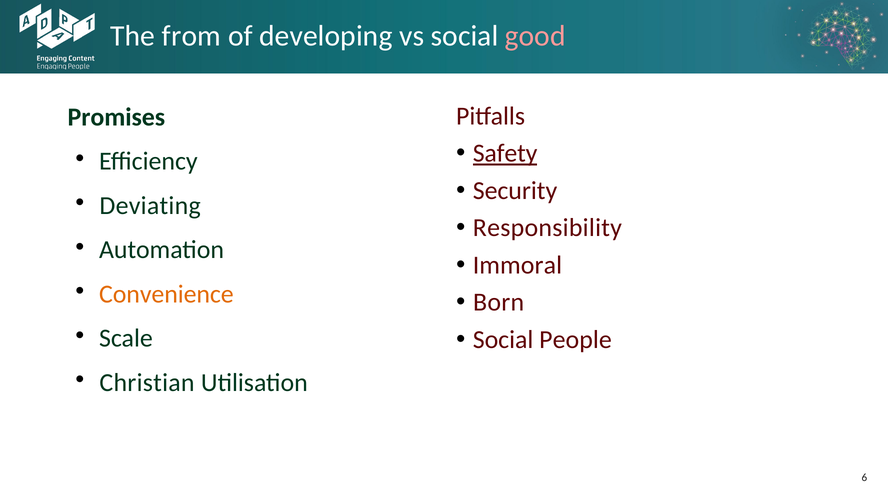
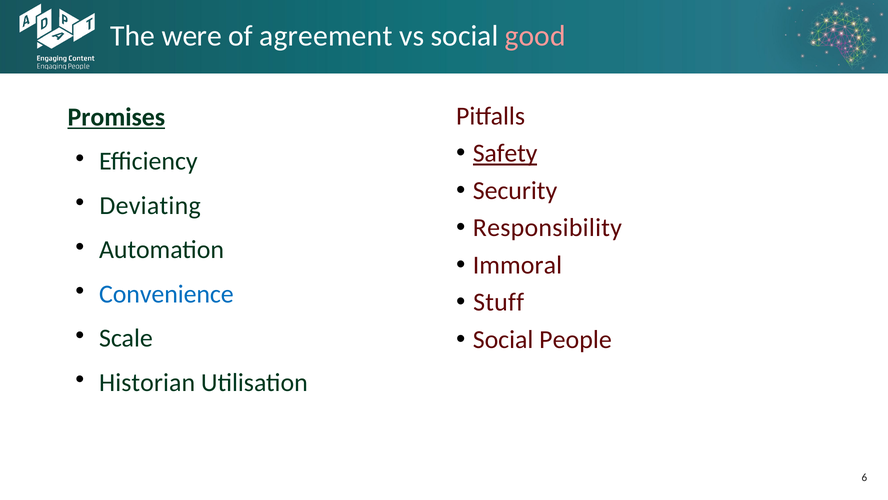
from: from -> were (192, 36)
developing: developing -> agreement (326, 36)
Promises underline: none -> present (116, 117)
Convenience colour: orange -> blue (166, 294)
Born: Born -> Stuff (499, 302)
Christian: Christian -> Historian (147, 382)
